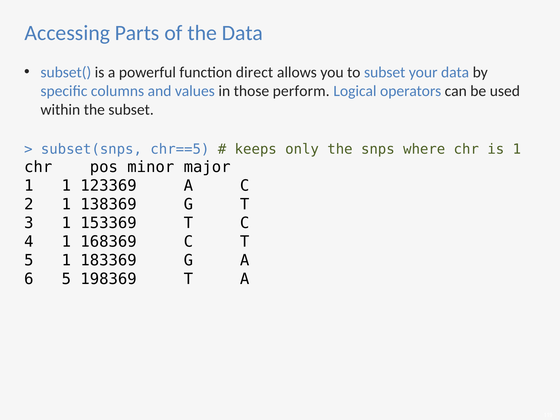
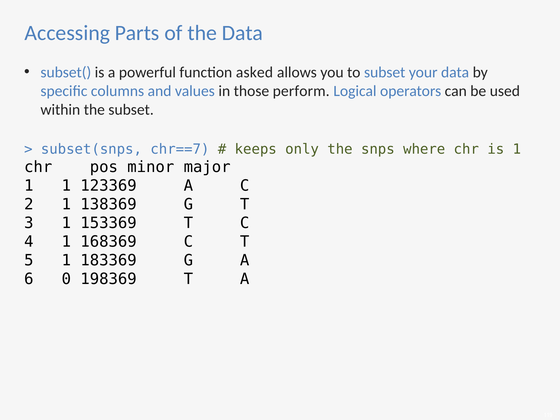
direct: direct -> asked (254, 72)
chr==5: chr==5 -> chr==7 (180, 149)
6 5: 5 -> 0 (66, 279)
